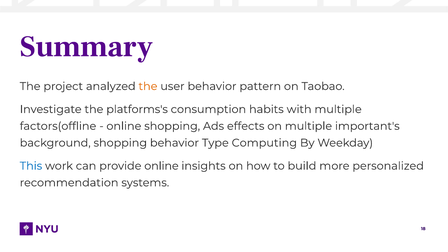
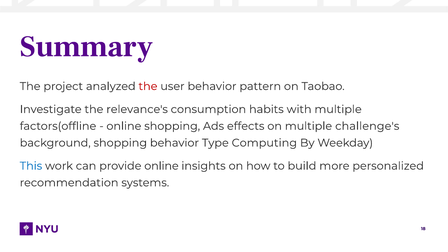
the colour: orange -> red (148, 86)
platforms's: platforms's -> relevance's (137, 109)
important's: important's -> challenge's (367, 126)
